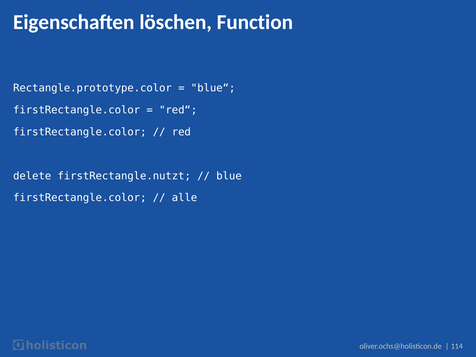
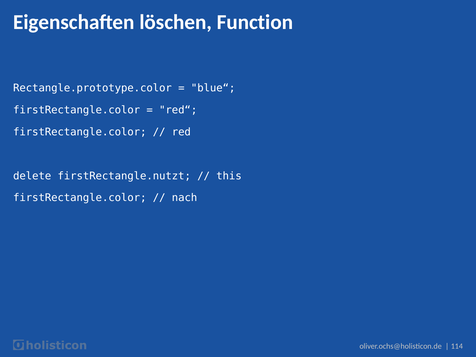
blue: blue -> this (229, 176)
alle: alle -> nach (185, 198)
